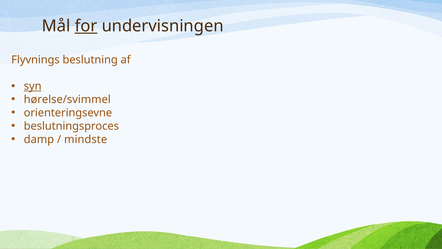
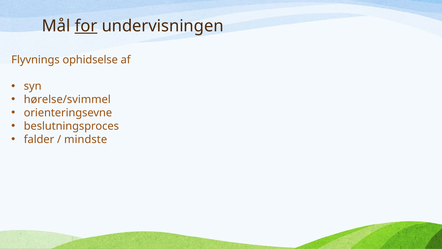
beslutning: beslutning -> ophidselse (90, 60)
syn underline: present -> none (33, 86)
damp: damp -> falder (39, 139)
